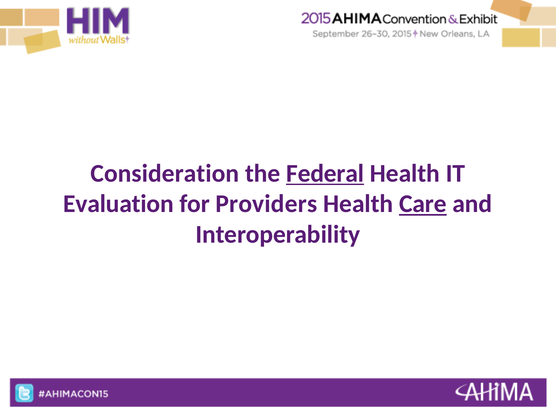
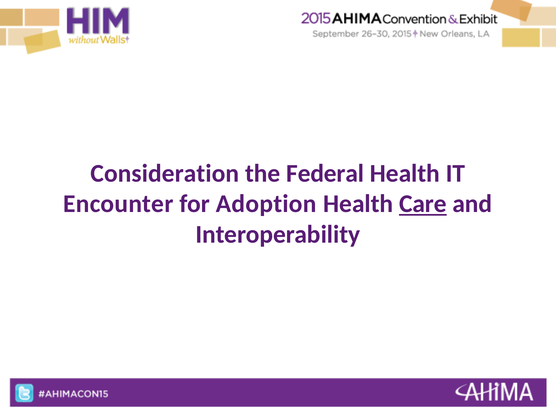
Federal underline: present -> none (325, 173)
Evaluation: Evaluation -> Encounter (118, 204)
Providers: Providers -> Adoption (266, 204)
